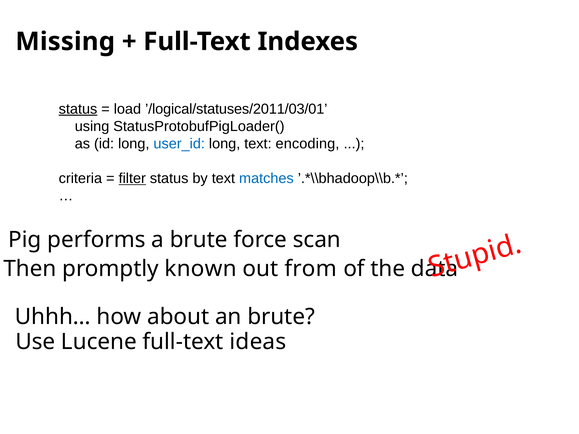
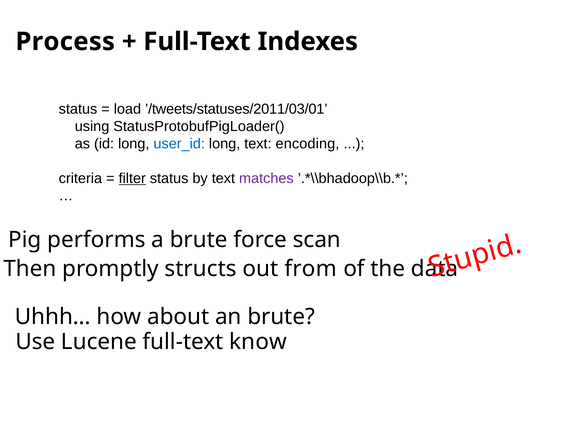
Missing: Missing -> Process (65, 42)
status underline: present -> none (78, 109)
’/logical/statuses/2011/03/01: ’/logical/statuses/2011/03/01 -> ’/tweets/statuses/2011/03/01 (236, 109)
matches colour: blue -> purple (266, 178)
known: known -> structs (201, 269)
ideas: ideas -> know (258, 342)
